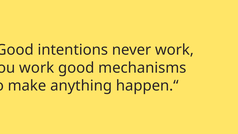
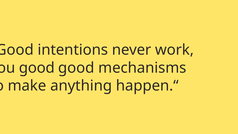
work: work -> good (37, 68)
